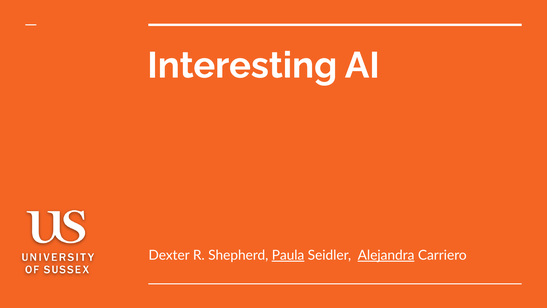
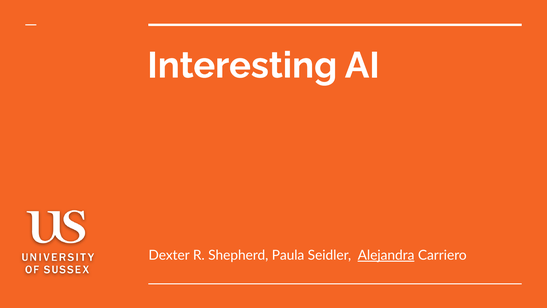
Paula underline: present -> none (288, 255)
